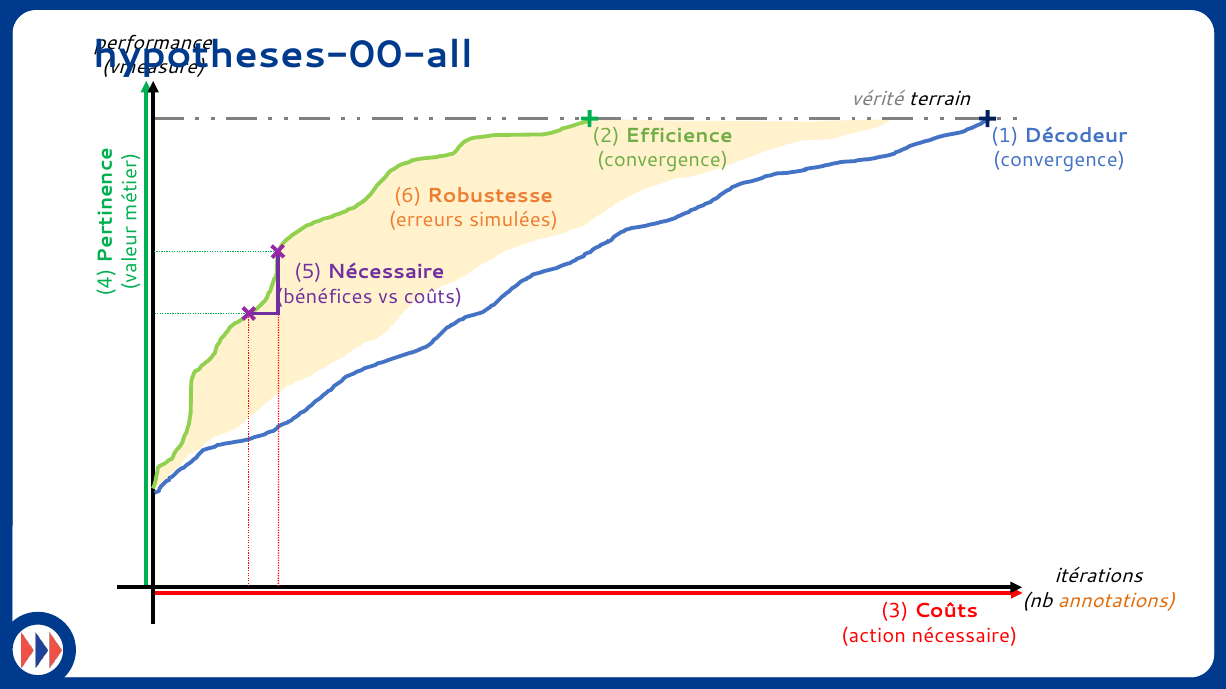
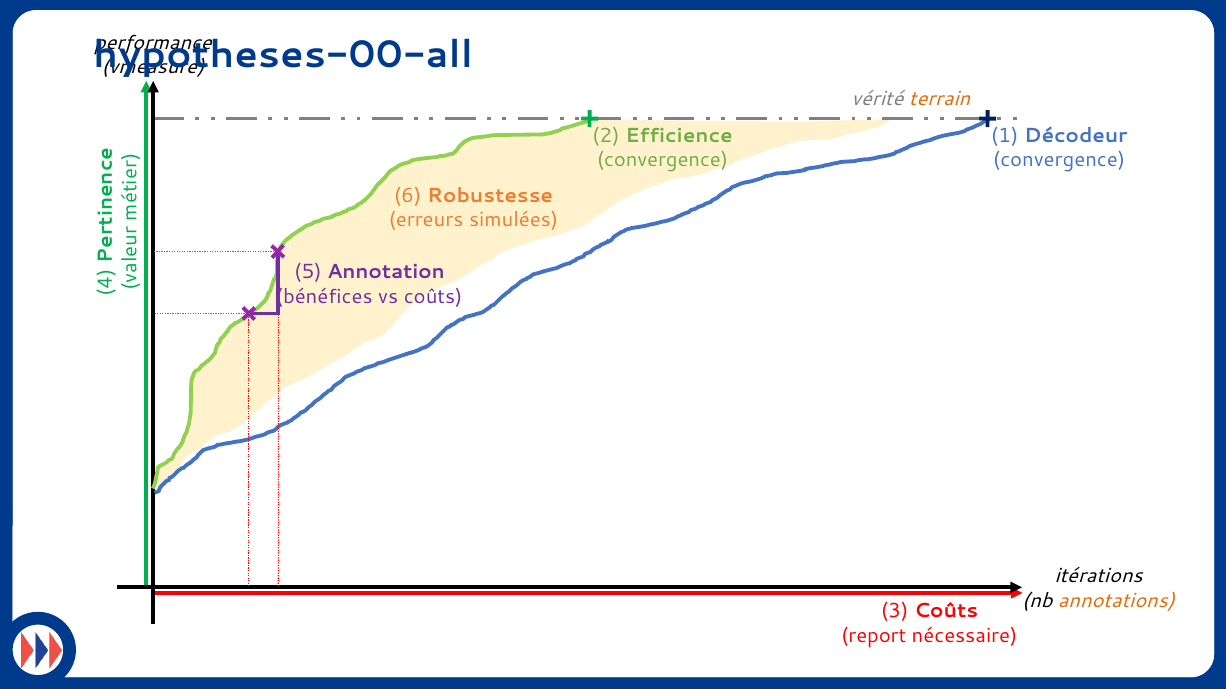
terrain colour: black -> orange (940, 99)
5 Nécessaire: Nécessaire -> Annotation (386, 272)
action: action -> report (874, 636)
